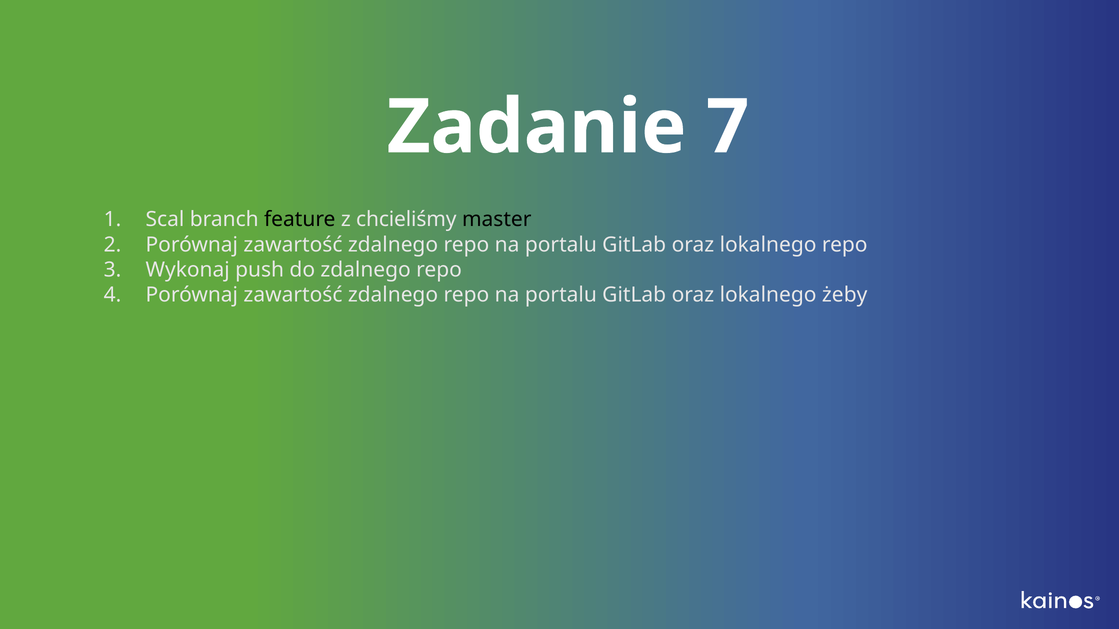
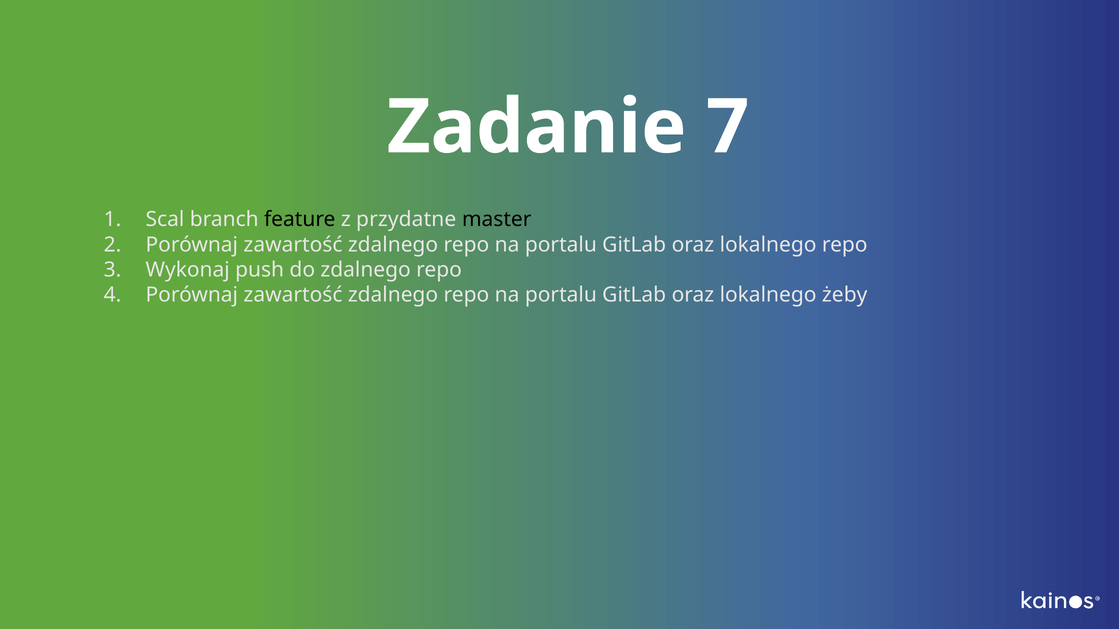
chcieliśmy: chcieliśmy -> przydatne (406, 220)
